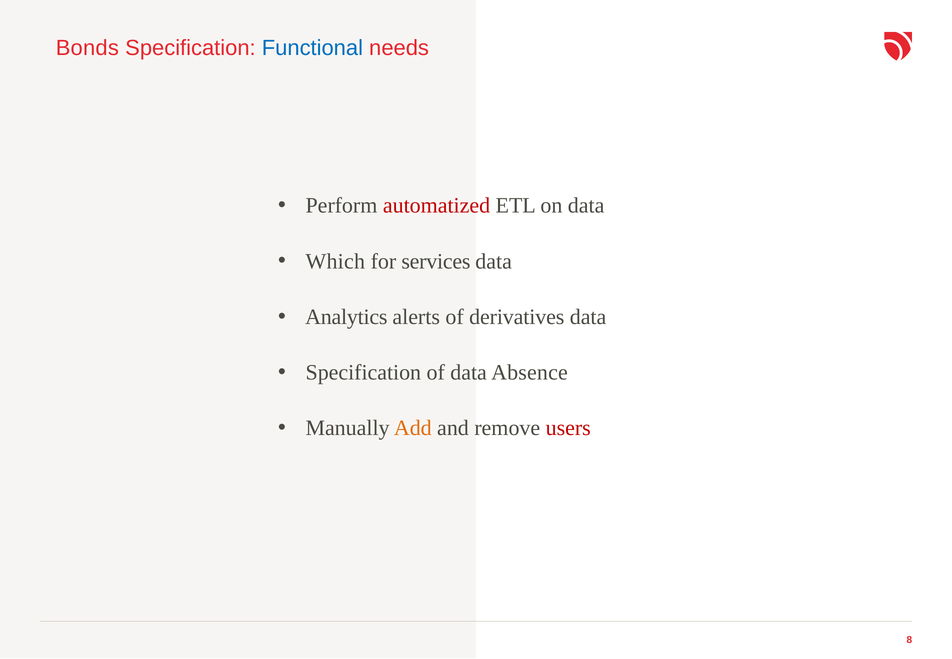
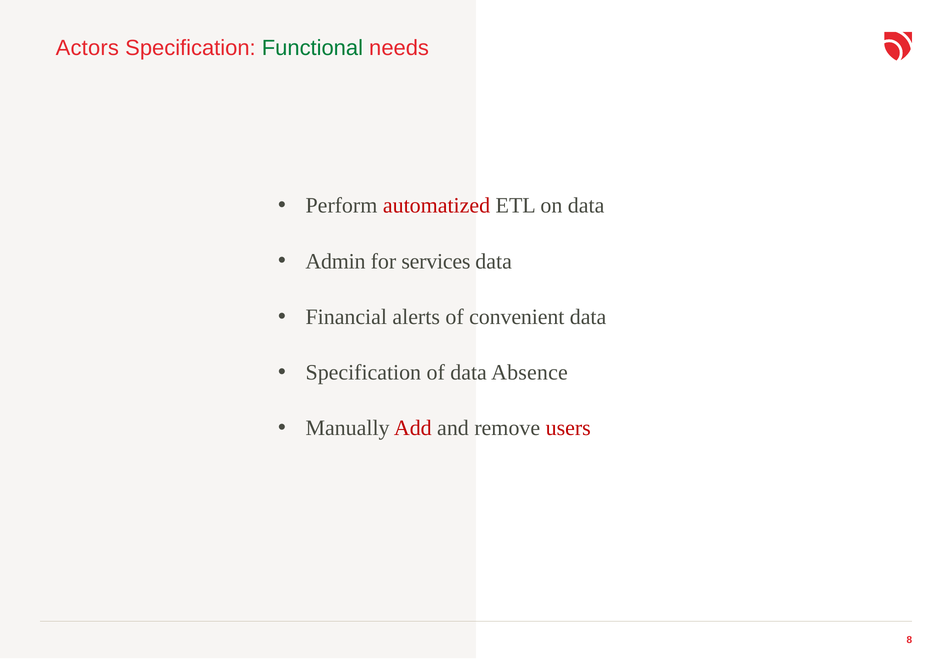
Bonds: Bonds -> Actors (87, 48)
Functional colour: blue -> green (312, 48)
Which: Which -> Admin (336, 261)
Analytics: Analytics -> Financial (346, 317)
derivatives: derivatives -> convenient (517, 317)
Add colour: orange -> red (413, 428)
